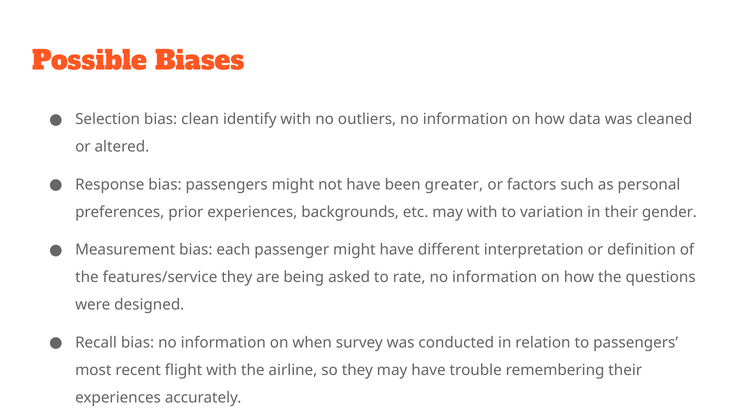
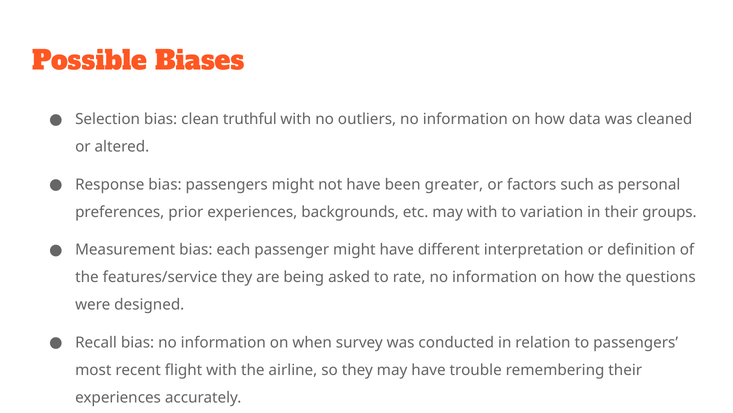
identify: identify -> truthful (250, 119)
gender: gender -> groups (669, 212)
